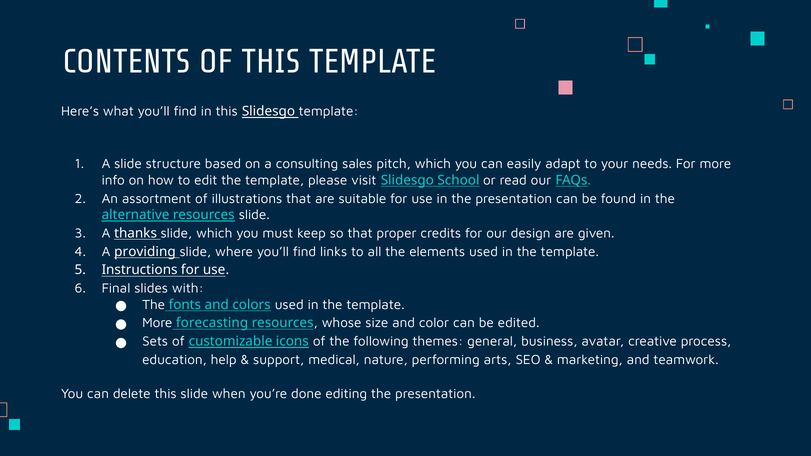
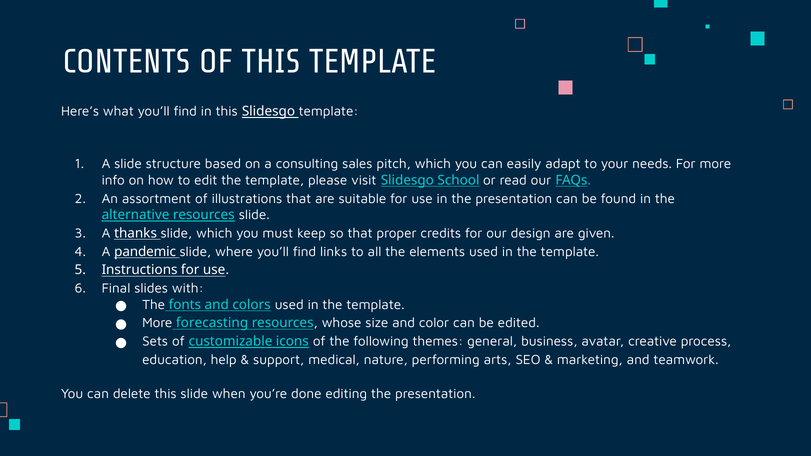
providing: providing -> pandemic (145, 252)
